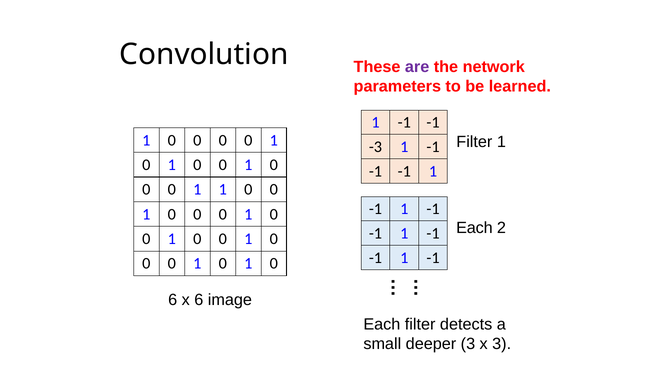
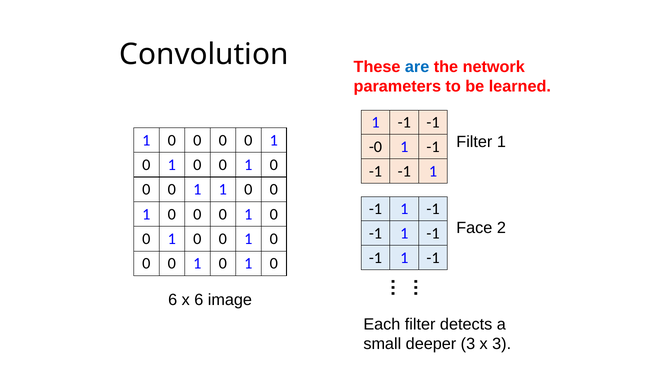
are colour: purple -> blue (417, 67)
-3: -3 -> -0 (375, 147)
Each: Each -> Face (474, 228)
